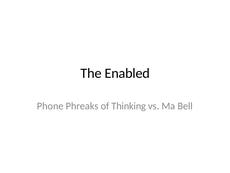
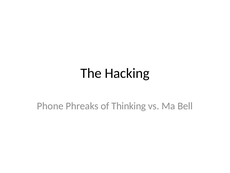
Enabled: Enabled -> Hacking (127, 73)
